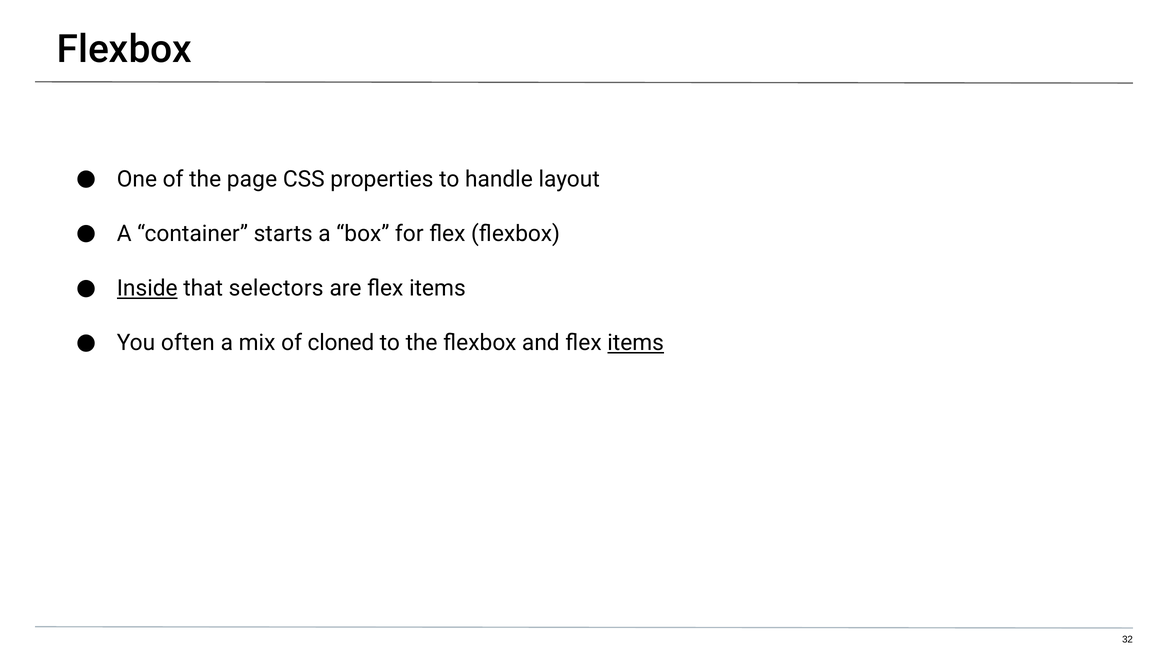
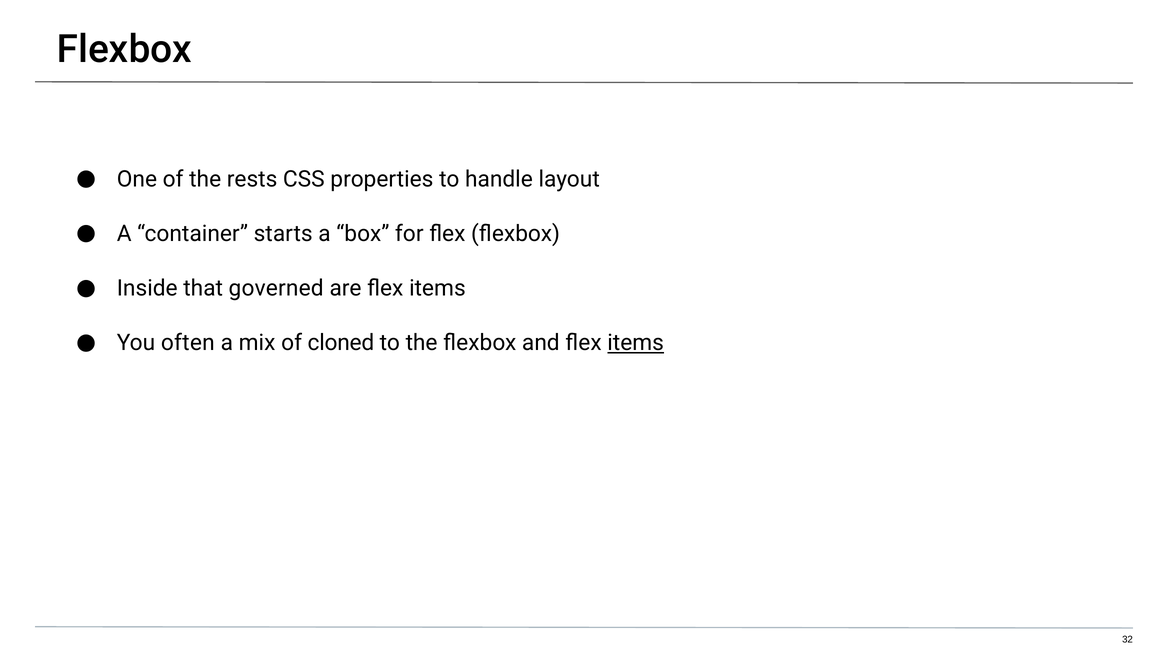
page: page -> rests (252, 179)
Inside underline: present -> none (147, 288)
selectors: selectors -> governed (276, 288)
